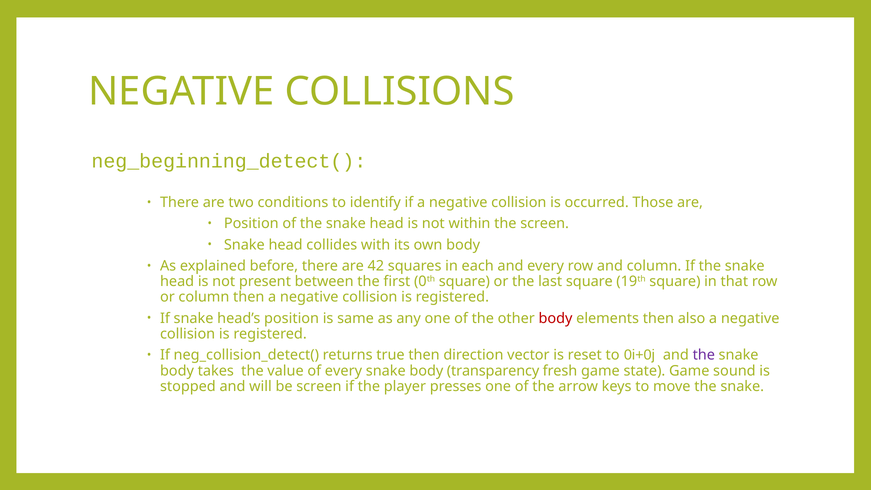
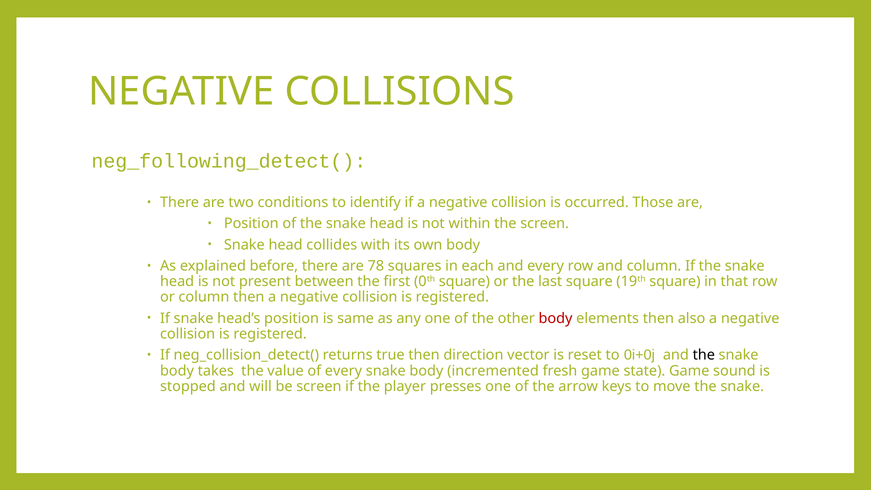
neg_beginning_detect(: neg_beginning_detect( -> neg_following_detect( (229, 161)
42: 42 -> 78 (376, 266)
the colour: purple -> black (704, 355)
transparency: transparency -> incremented (493, 371)
